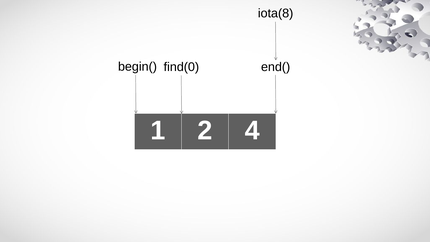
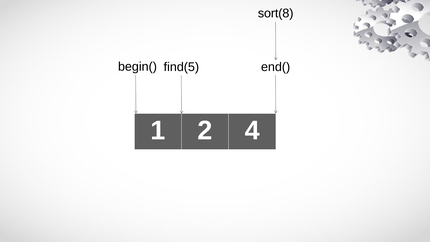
iota(8: iota(8 -> sort(8 (276, 13)
find(0: find(0 -> find(5 (181, 67)
